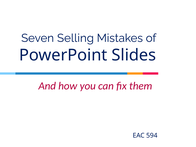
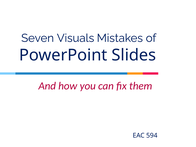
Selling: Selling -> Visuals (76, 38)
